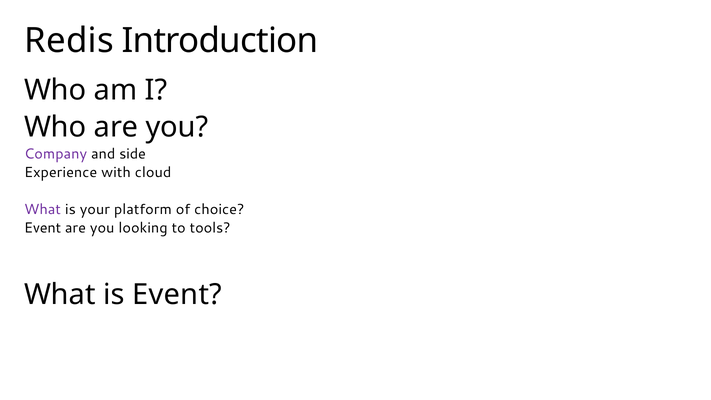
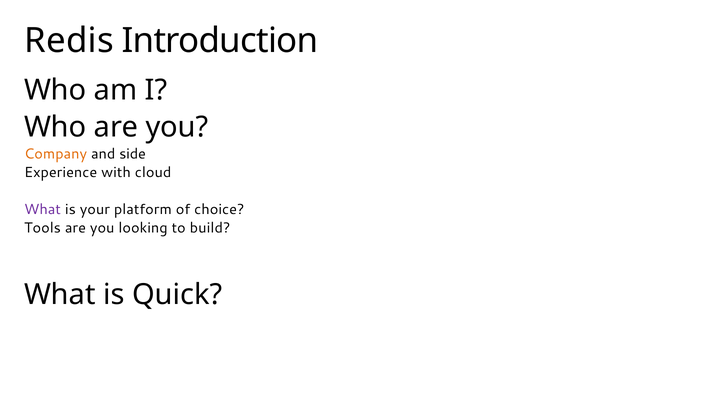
Company colour: purple -> orange (56, 154)
Event: Event -> Tools (43, 228)
tools: tools -> build (210, 228)
is Event: Event -> Quick (177, 294)
